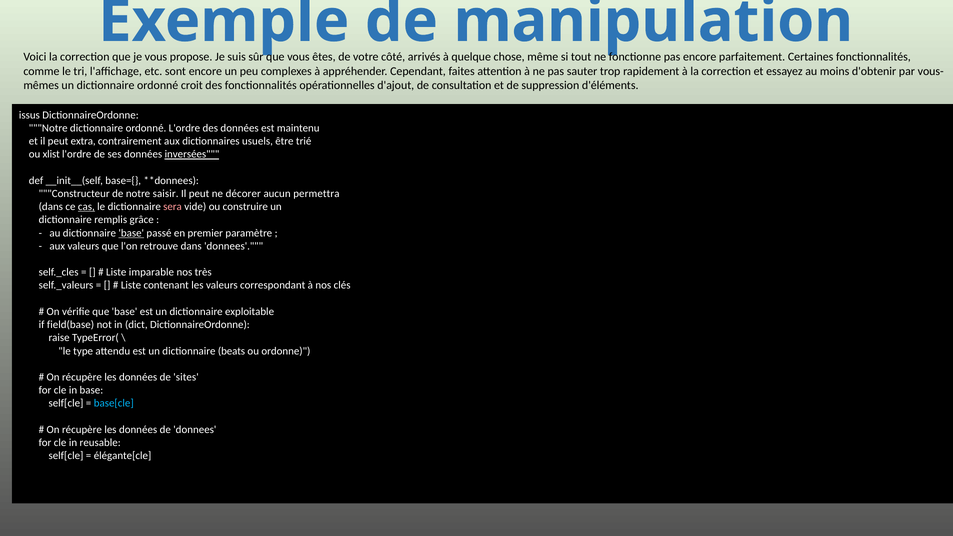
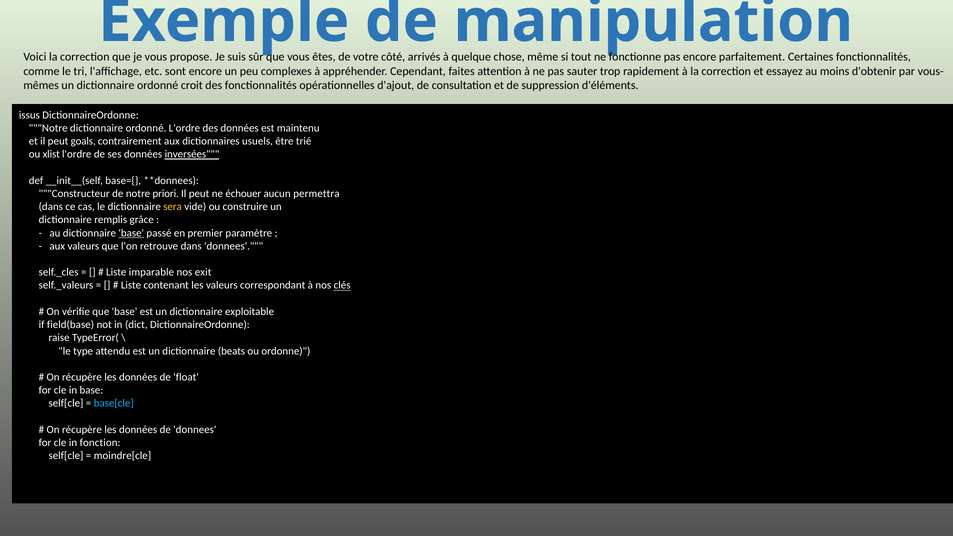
extra: extra -> goals (83, 141)
saisir: saisir -> priori (166, 194)
décorer: décorer -> échouer (243, 194)
cas underline: present -> none (86, 207)
sera colour: pink -> yellow (173, 207)
très: très -> exit (203, 272)
clés underline: none -> present (342, 285)
sites: sites -> float (186, 377)
reusable: reusable -> fonction (100, 443)
élégante[cle: élégante[cle -> moindre[cle (122, 456)
